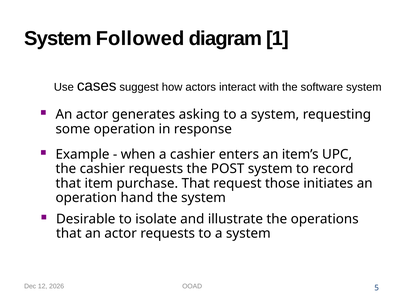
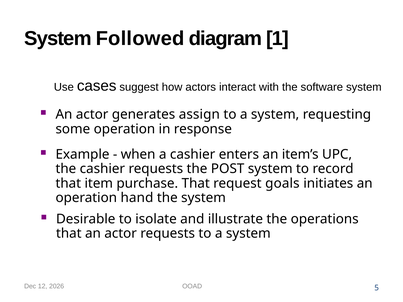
asking: asking -> assign (199, 115)
those: those -> goals (282, 183)
